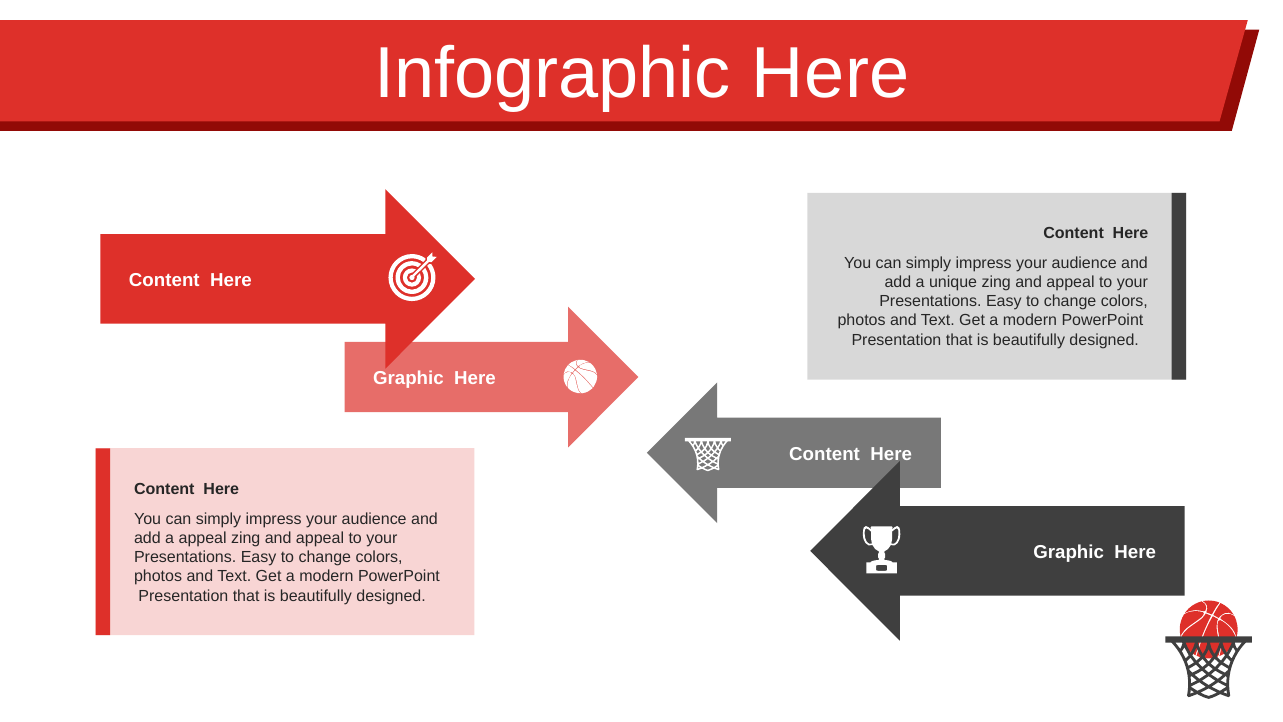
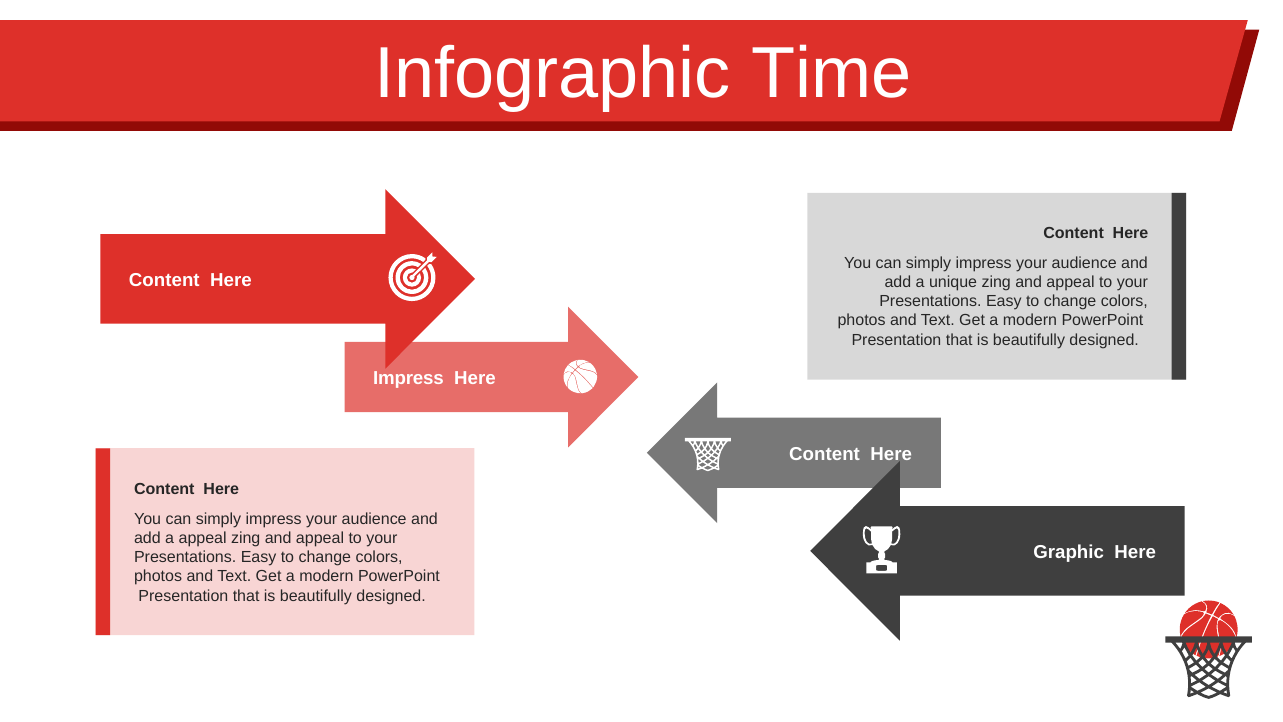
Infographic Here: Here -> Time (831, 74)
Graphic: Graphic -> Impress (408, 378)
